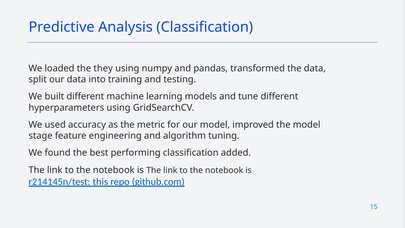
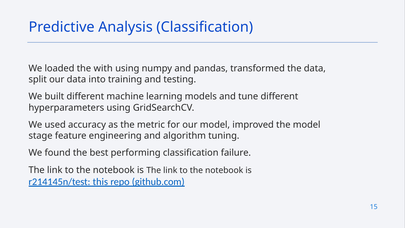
they: they -> with (103, 68)
added: added -> failure (236, 153)
